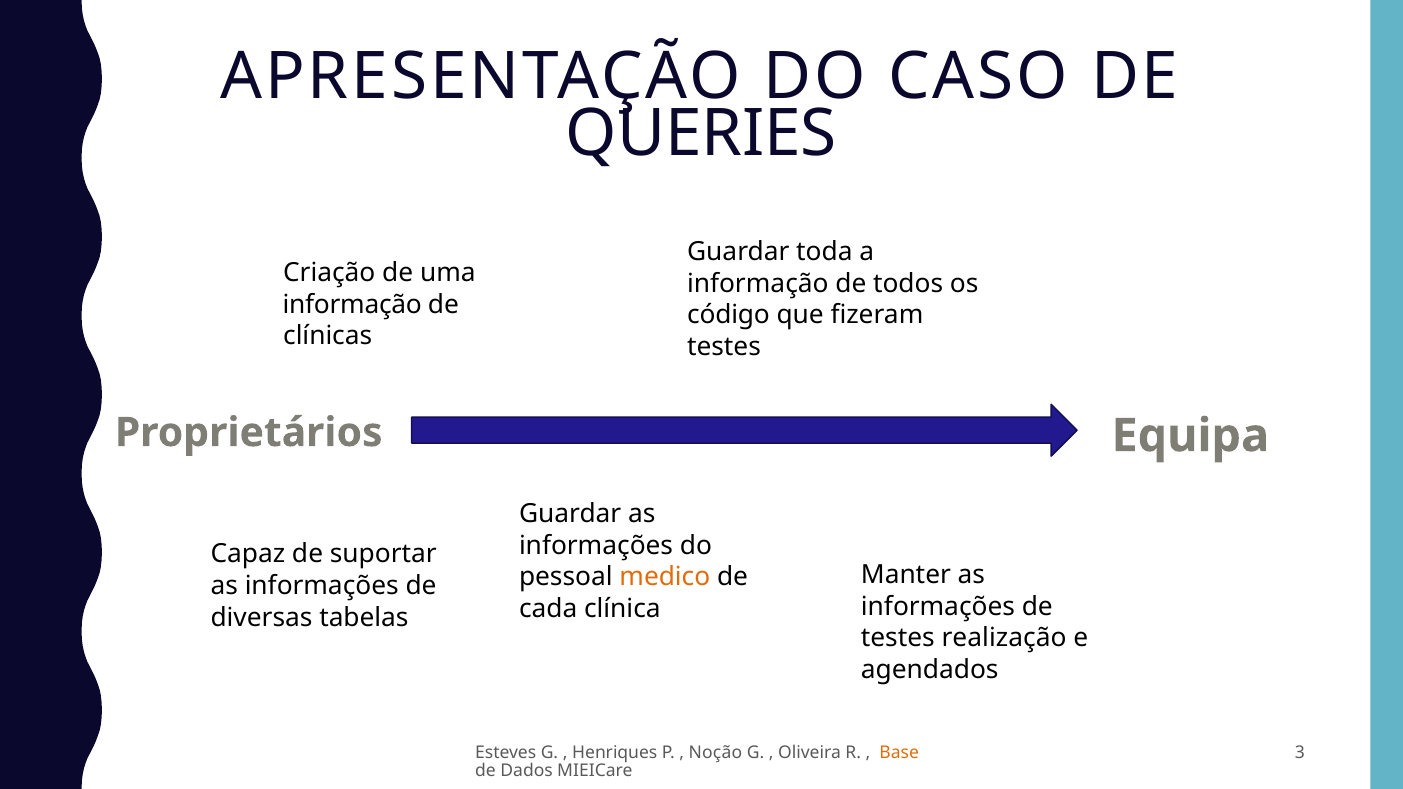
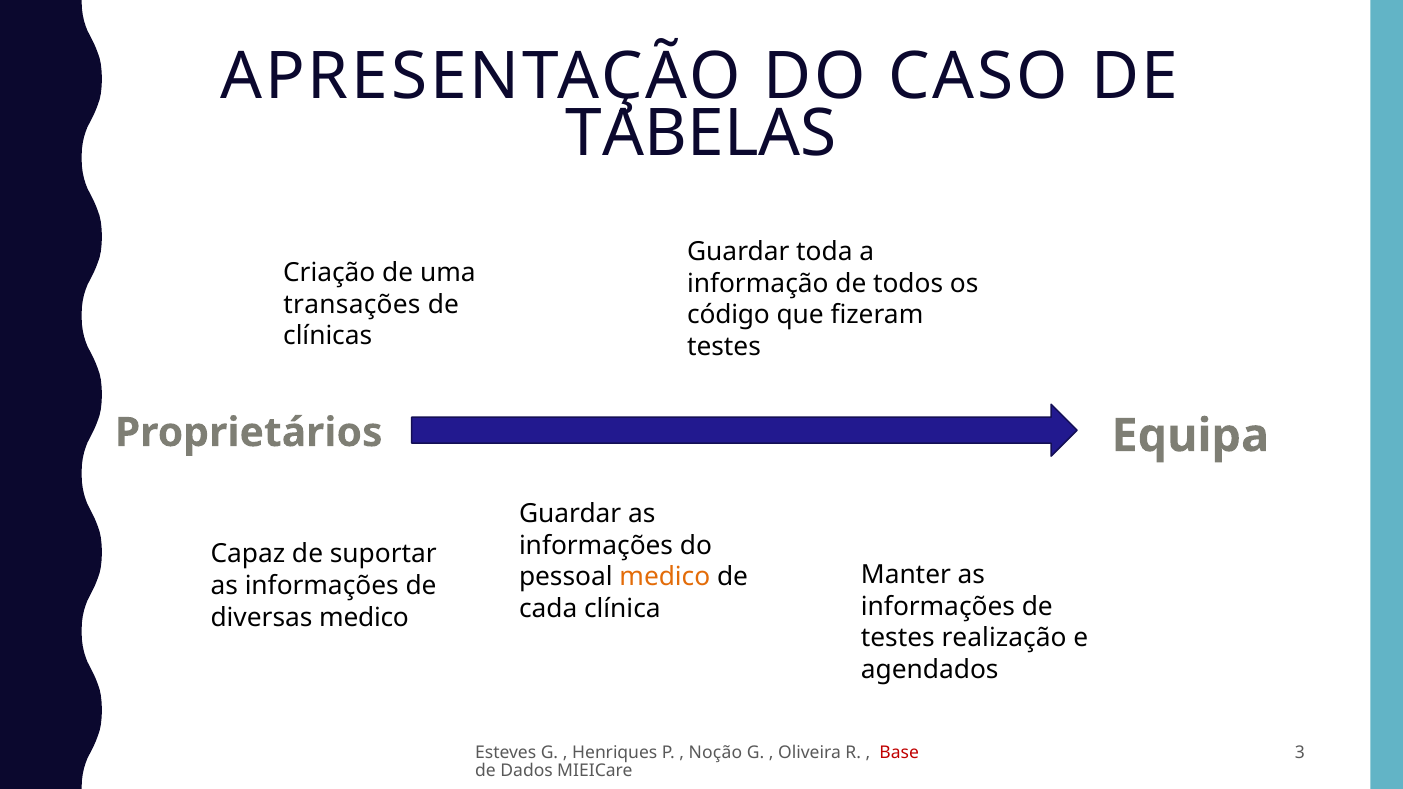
QUERIES: QUERIES -> TABELAS (701, 134)
informação: informação -> transações (352, 305)
diversas tabelas: tabelas -> medico (364, 617)
Base colour: orange -> red (899, 753)
